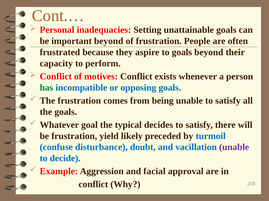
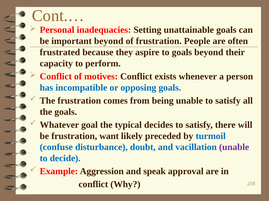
has colour: green -> blue (46, 88)
yield: yield -> want (109, 136)
facial: facial -> speak (155, 172)
